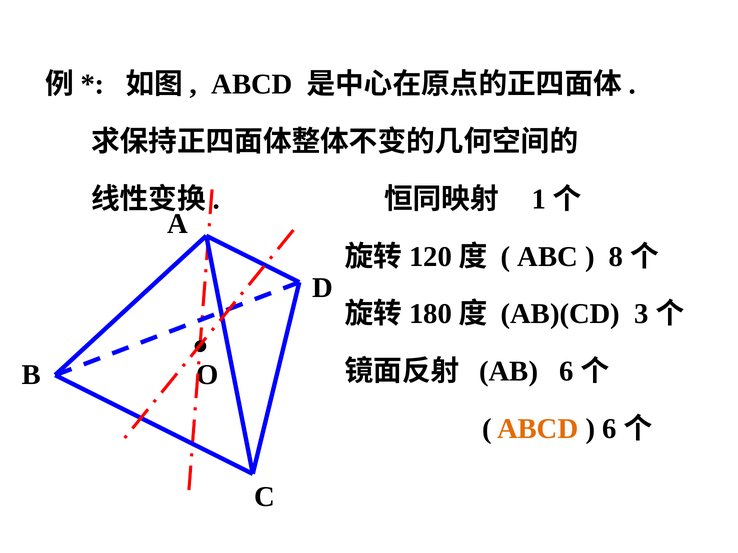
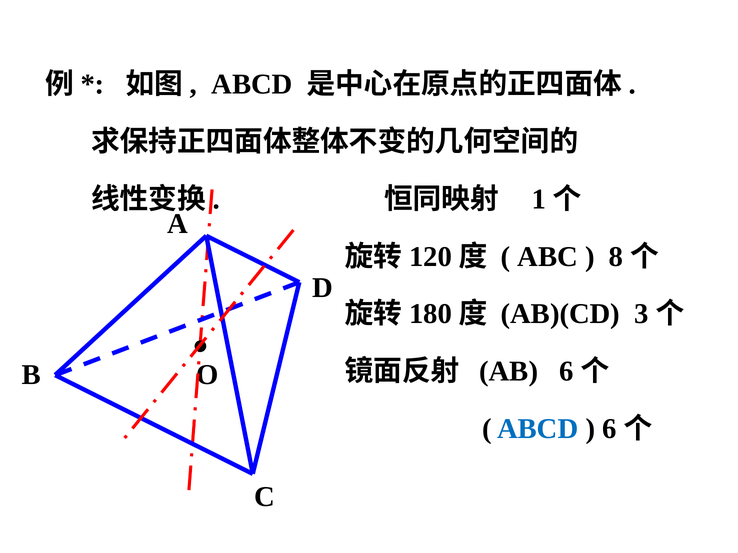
ABCD colour: orange -> blue (538, 429)
